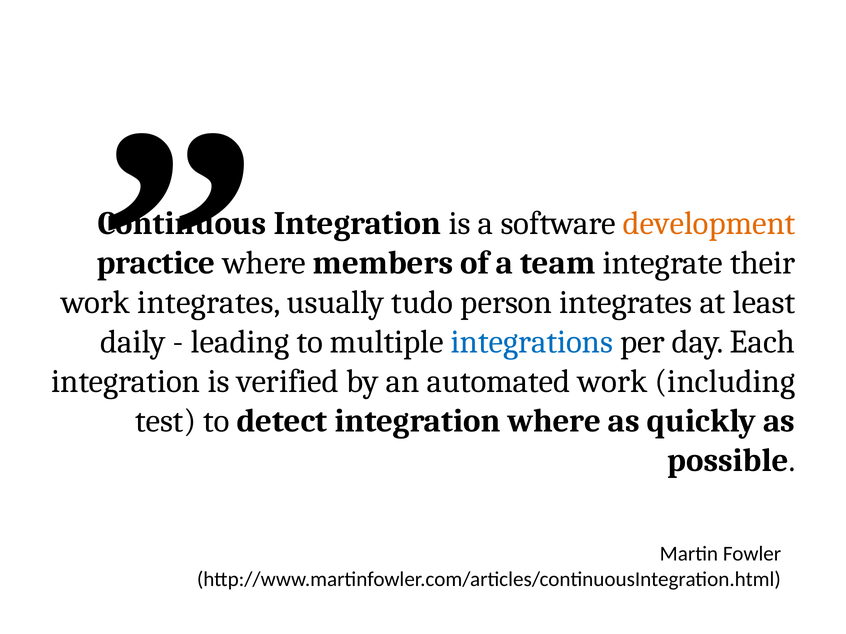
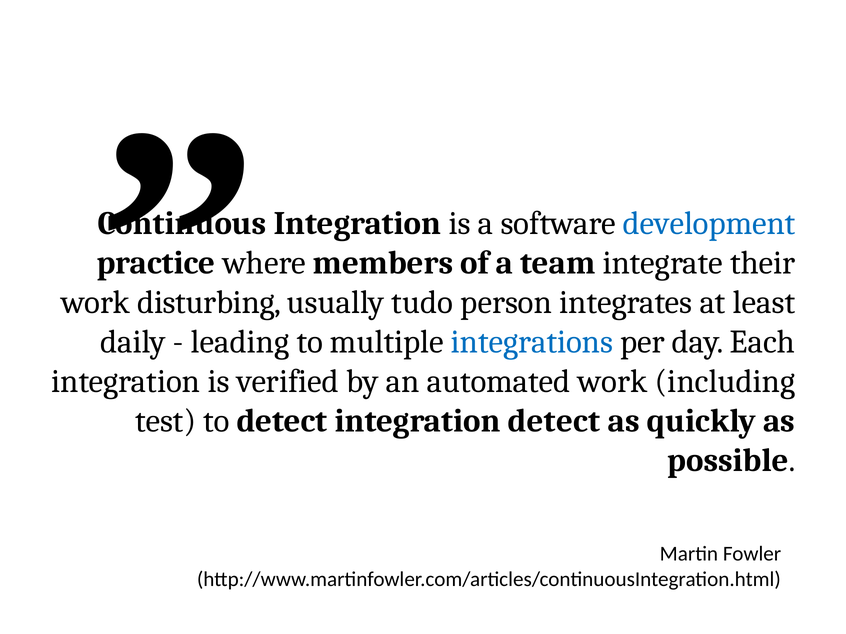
development colour: orange -> blue (709, 224)
work integrates: integrates -> disturbing (209, 303)
integration where: where -> detect (554, 421)
